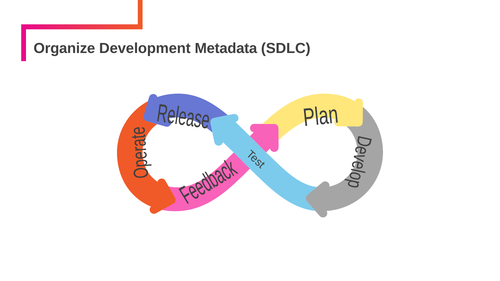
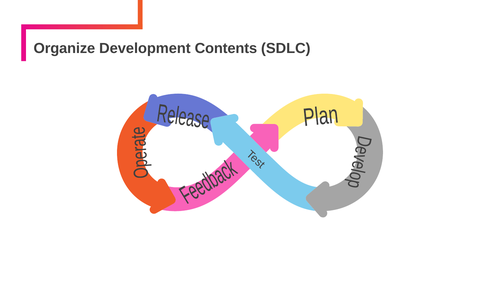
Metadata: Metadata -> Contents (226, 48)
